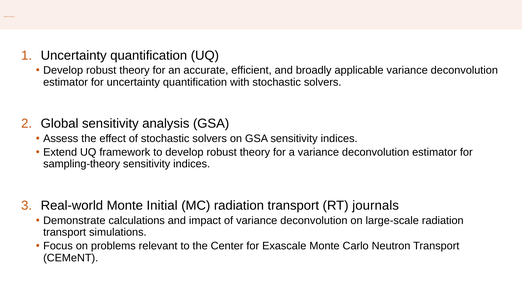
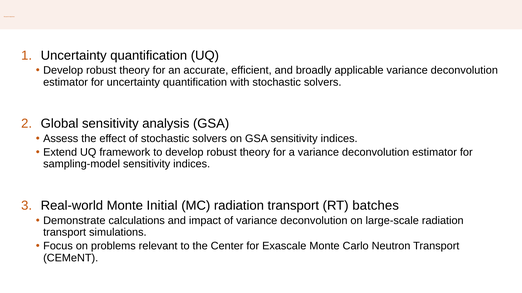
sampling-theory: sampling-theory -> sampling-model (82, 164)
journals: journals -> batches (376, 206)
